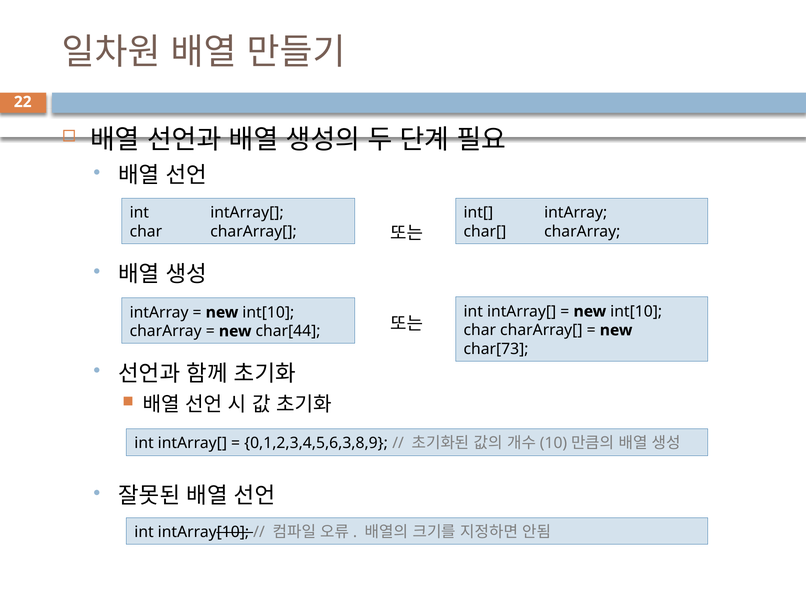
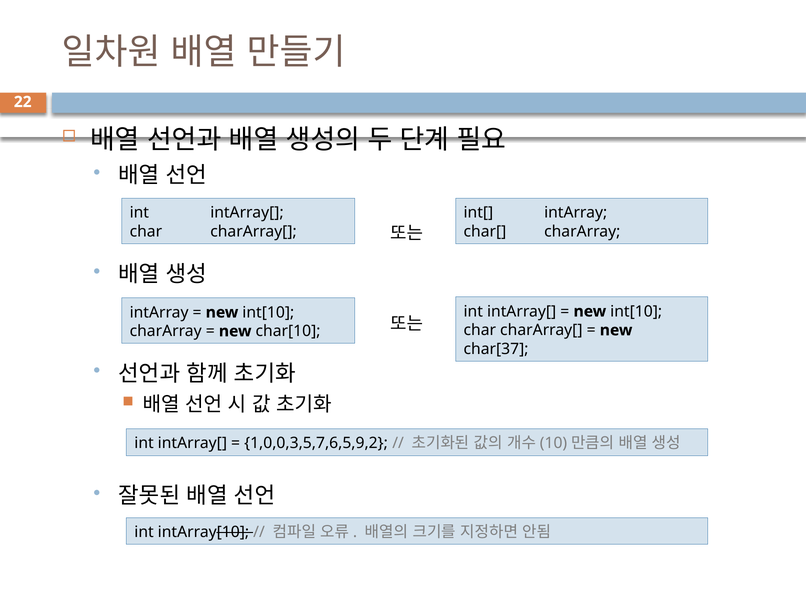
char[44: char[44 -> char[10 (288, 331)
char[73: char[73 -> char[37 (496, 349)
0,1,2,3,4,5,6,3,8,9: 0,1,2,3,4,5,6,3,8,9 -> 1,0,0,3,5,7,6,5,9,2 (316, 444)
